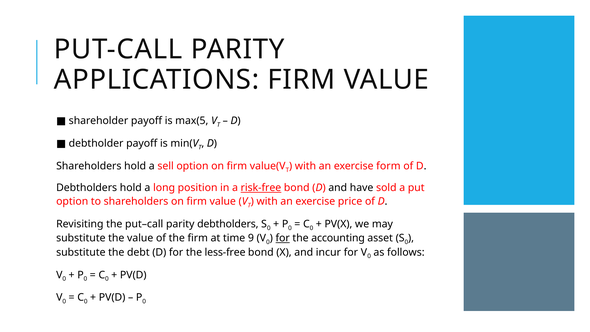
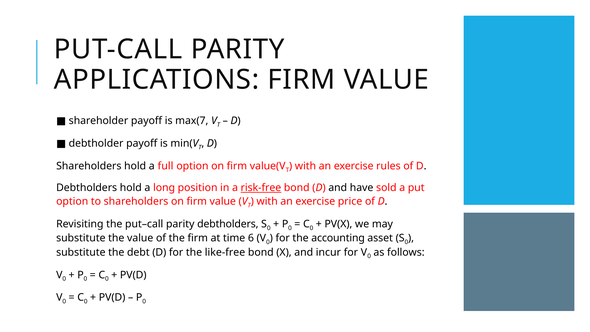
max(5: max(5 -> max(7 (192, 121)
sell: sell -> full (166, 166)
form: form -> rules (388, 166)
9: 9 -> 6 (251, 238)
for underline: present -> none (283, 238)
less-free: less-free -> like-free (225, 252)
